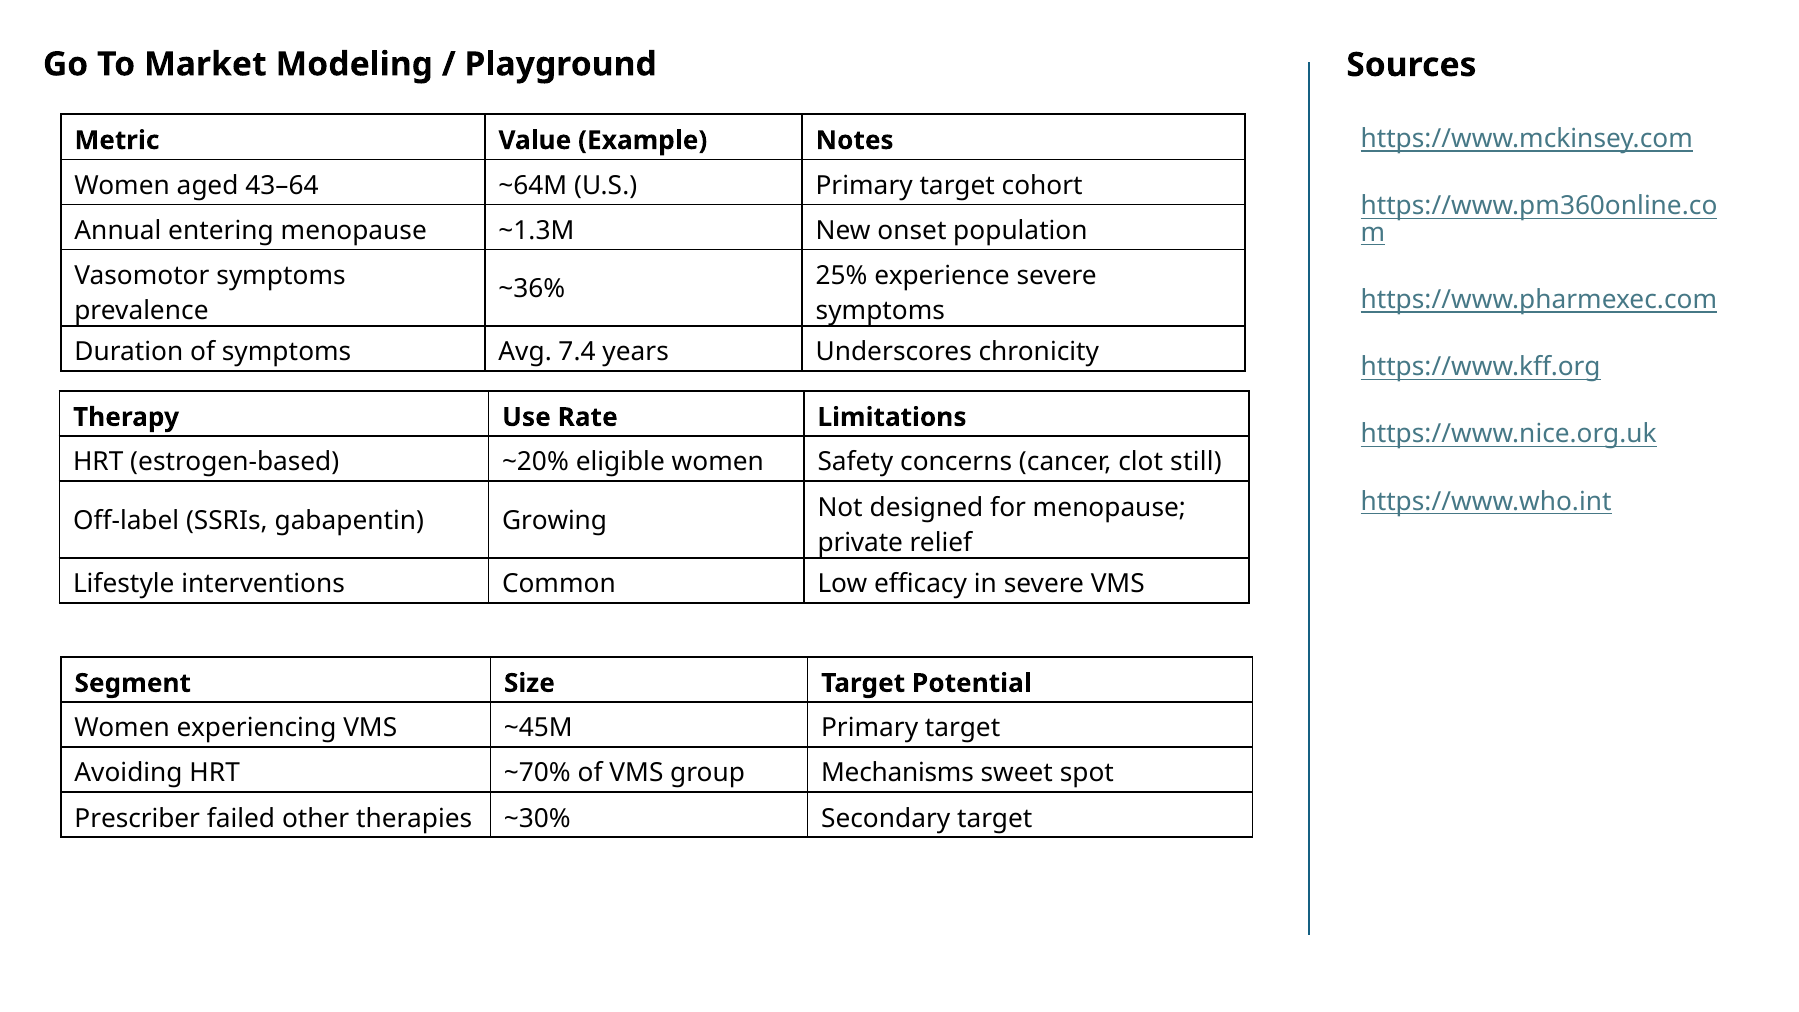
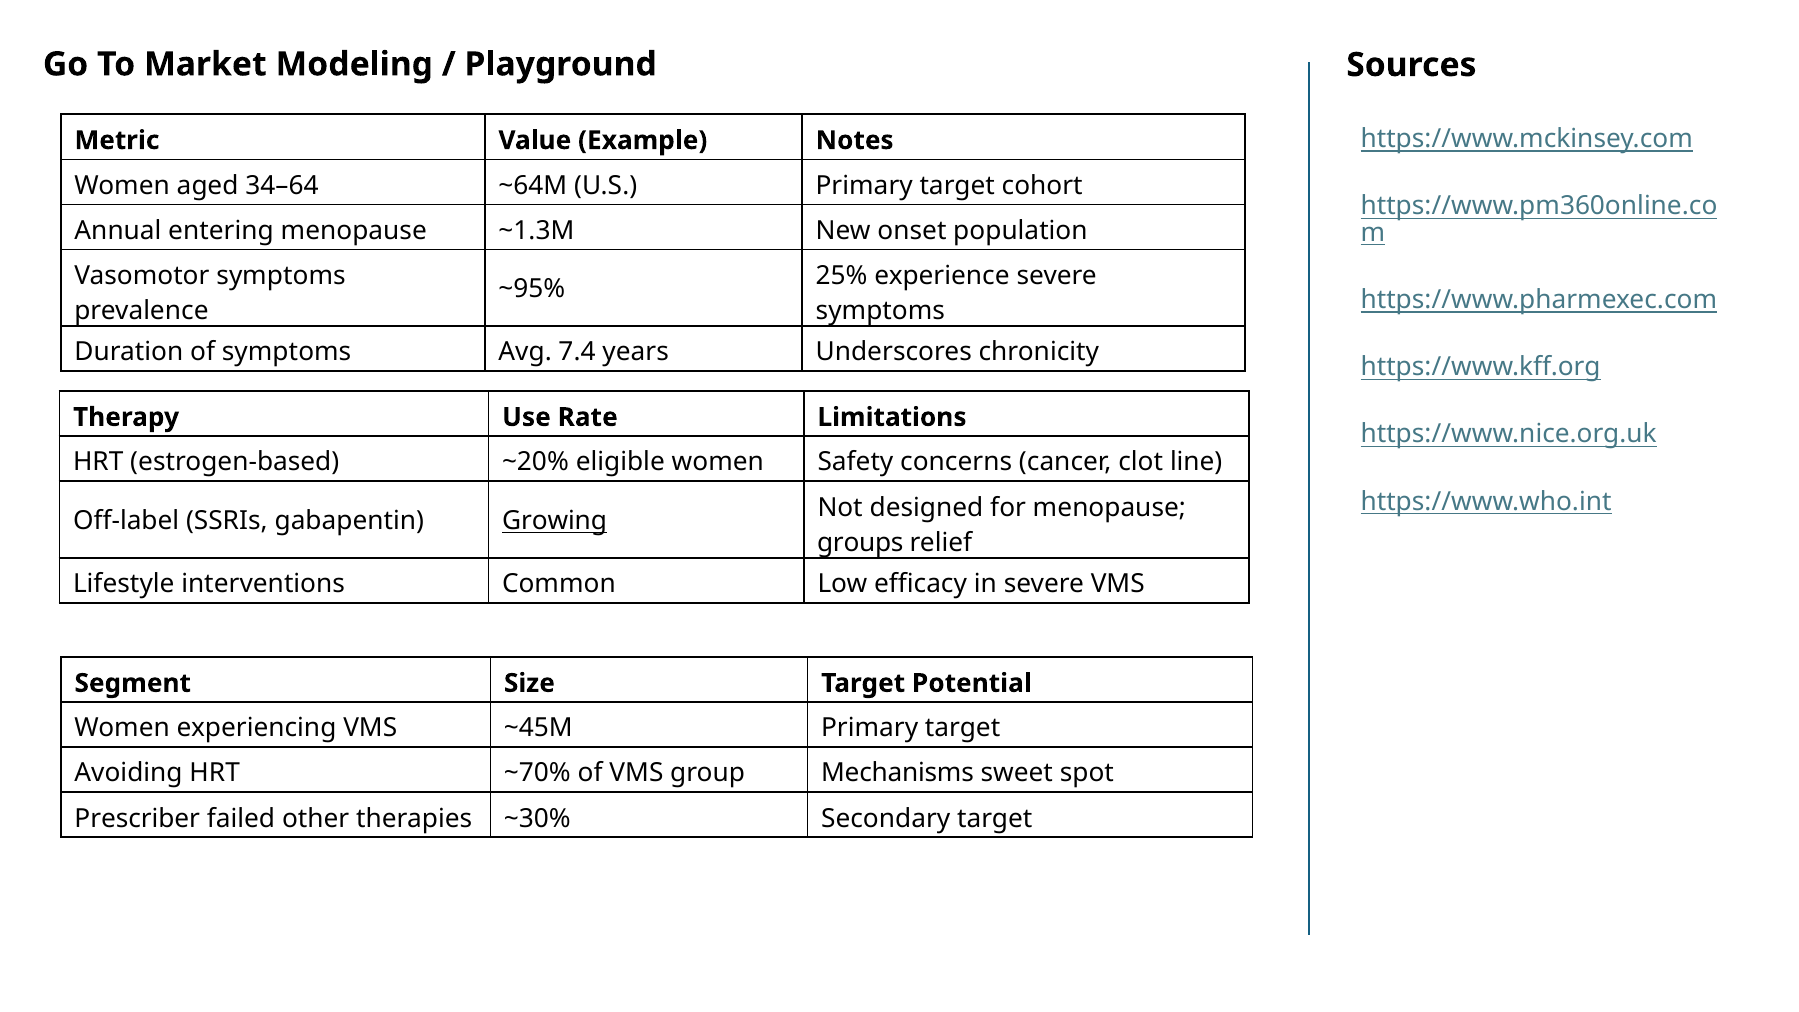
43–64: 43–64 -> 34–64 (282, 185)
~36%: ~36% -> ~95% (532, 289)
still: still -> line (1196, 462)
Growing underline: none -> present (554, 521)
private: private -> groups (860, 543)
